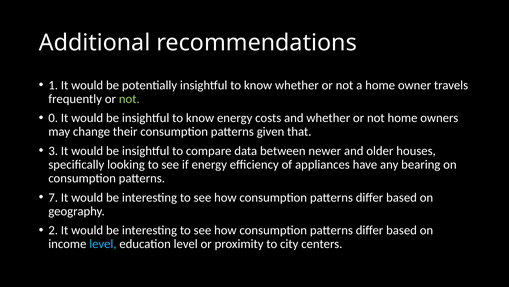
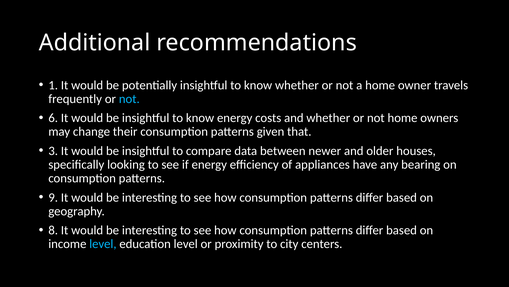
not colour: light green -> light blue (129, 99)
0: 0 -> 6 (53, 118)
7: 7 -> 9 (53, 197)
2: 2 -> 8 (53, 230)
